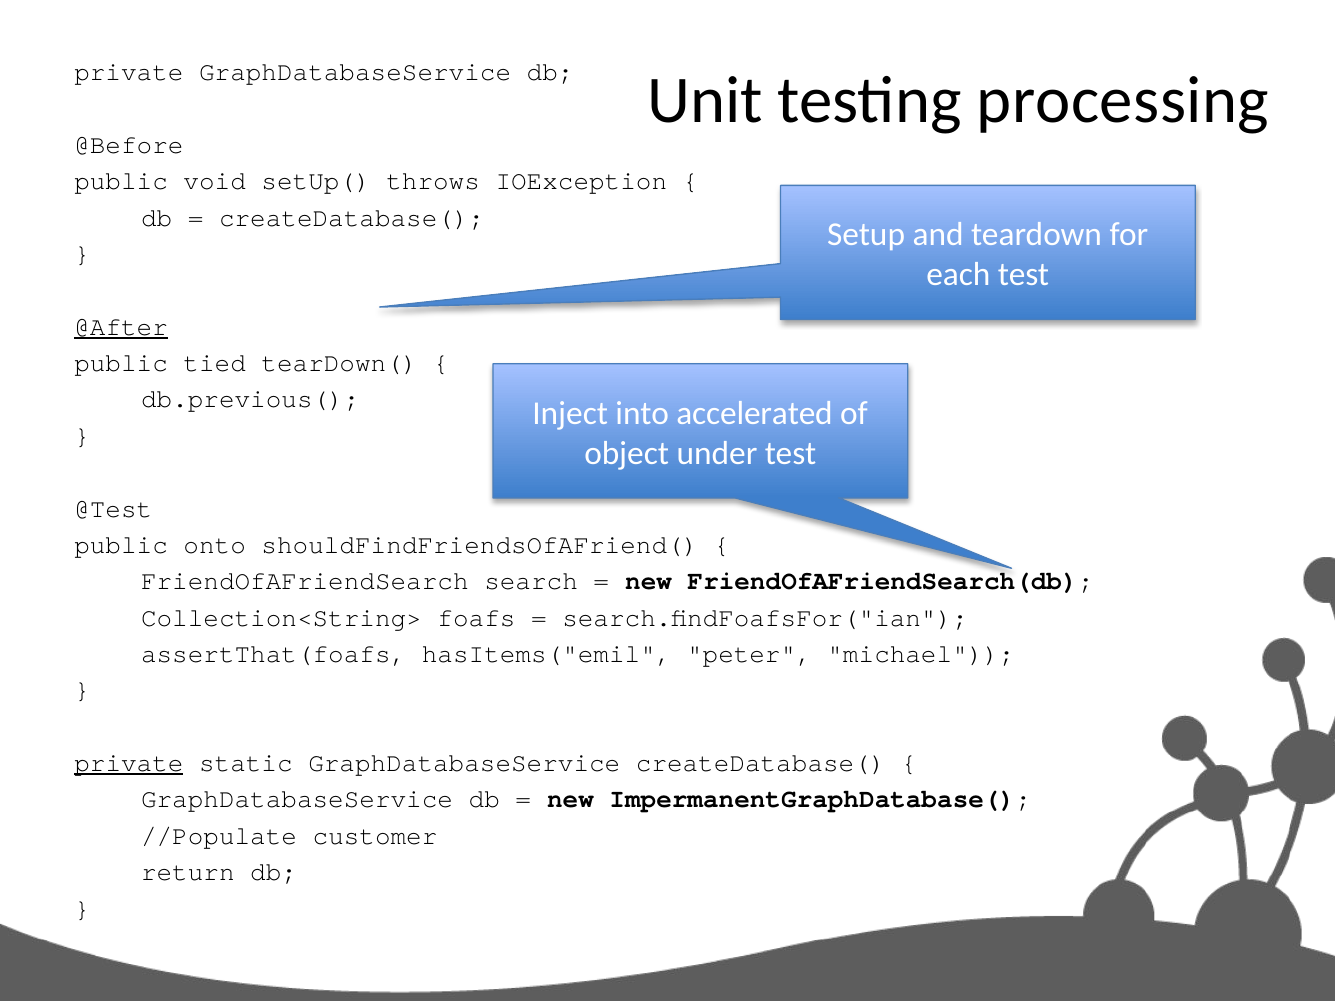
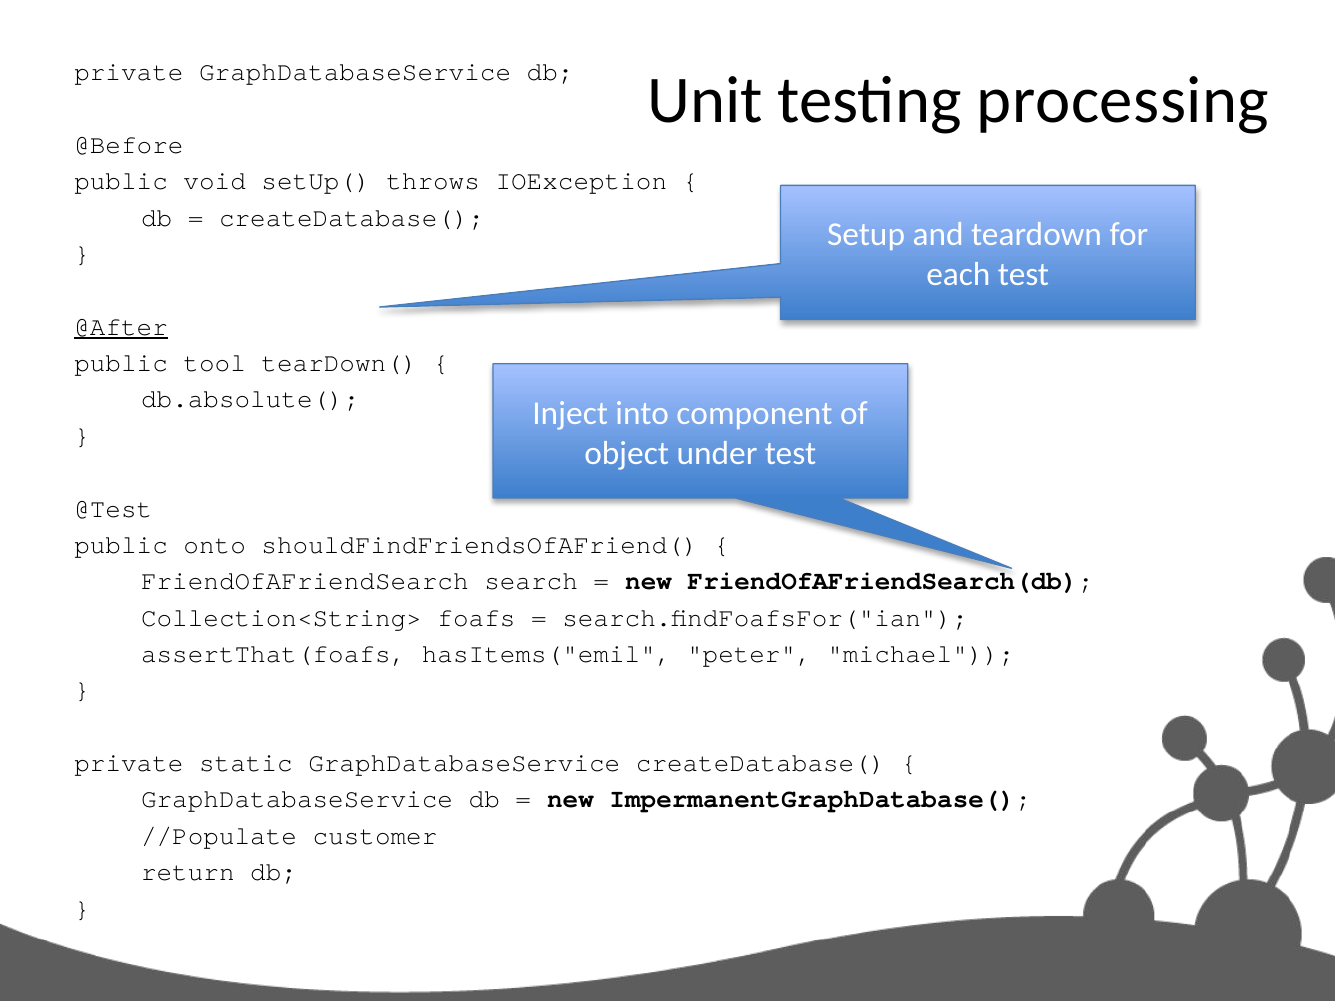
tied: tied -> tool (215, 363)
db.previous(: db.previous( -> db.absolute( (250, 400)
accelerated: accelerated -> component (754, 413)
private underline: present -> none (129, 763)
